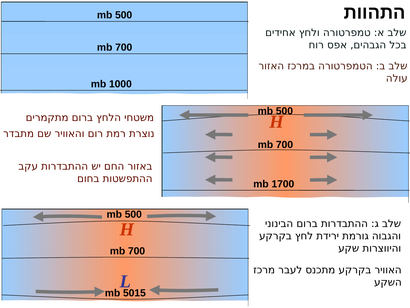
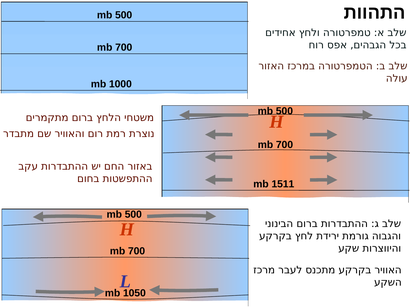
1700: 1700 -> 1511 (283, 184)
5015: 5015 -> 1050 (134, 293)
